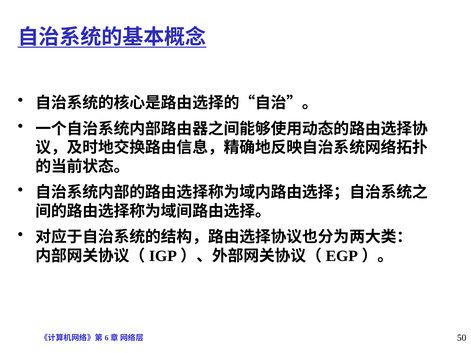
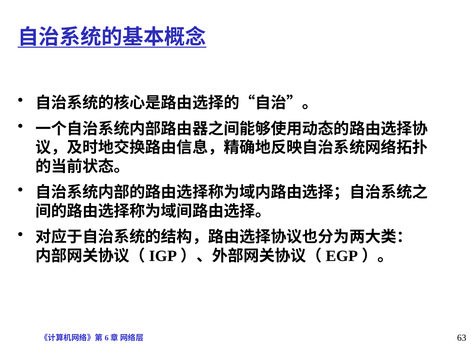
50: 50 -> 63 (462, 338)
